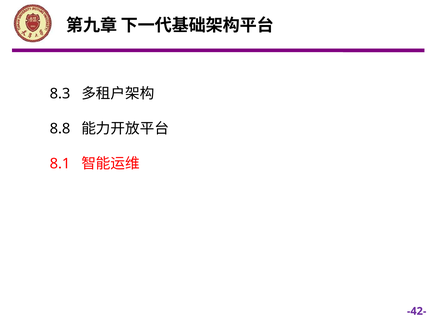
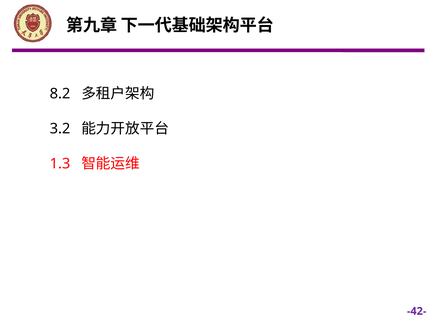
8.3: 8.3 -> 8.2 (60, 94)
8.8: 8.8 -> 3.2 (60, 129)
8.1: 8.1 -> 1.3 (60, 164)
